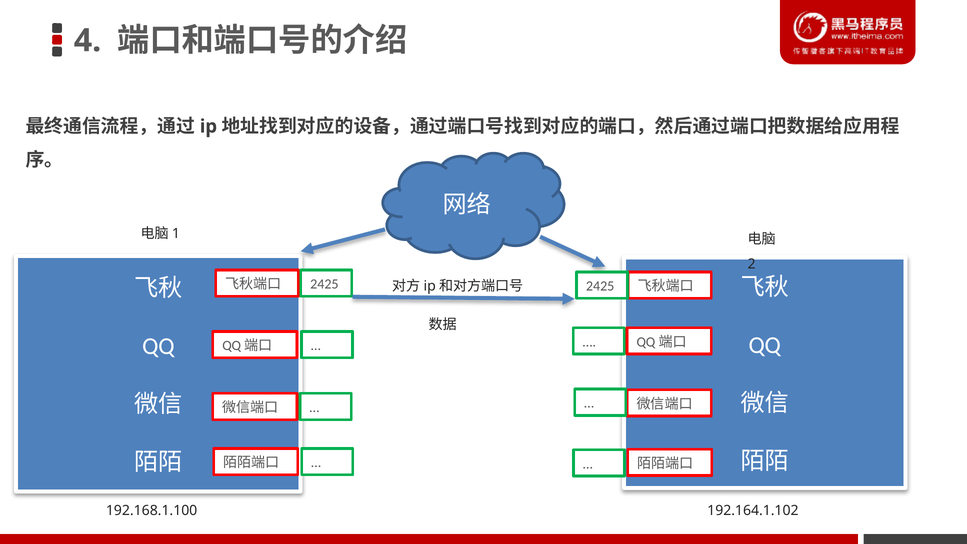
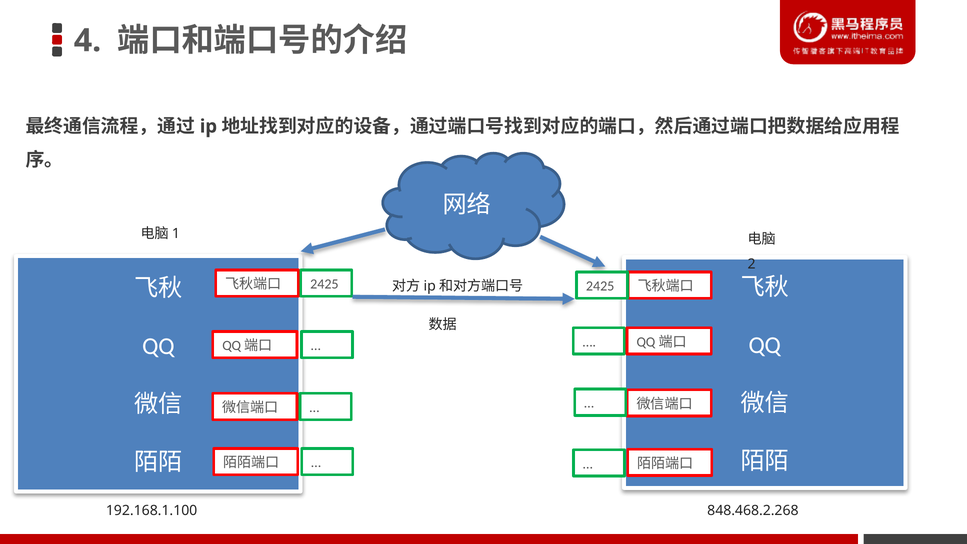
192.164.1.102: 192.164.1.102 -> 848.468.2.268 (753, 510)
